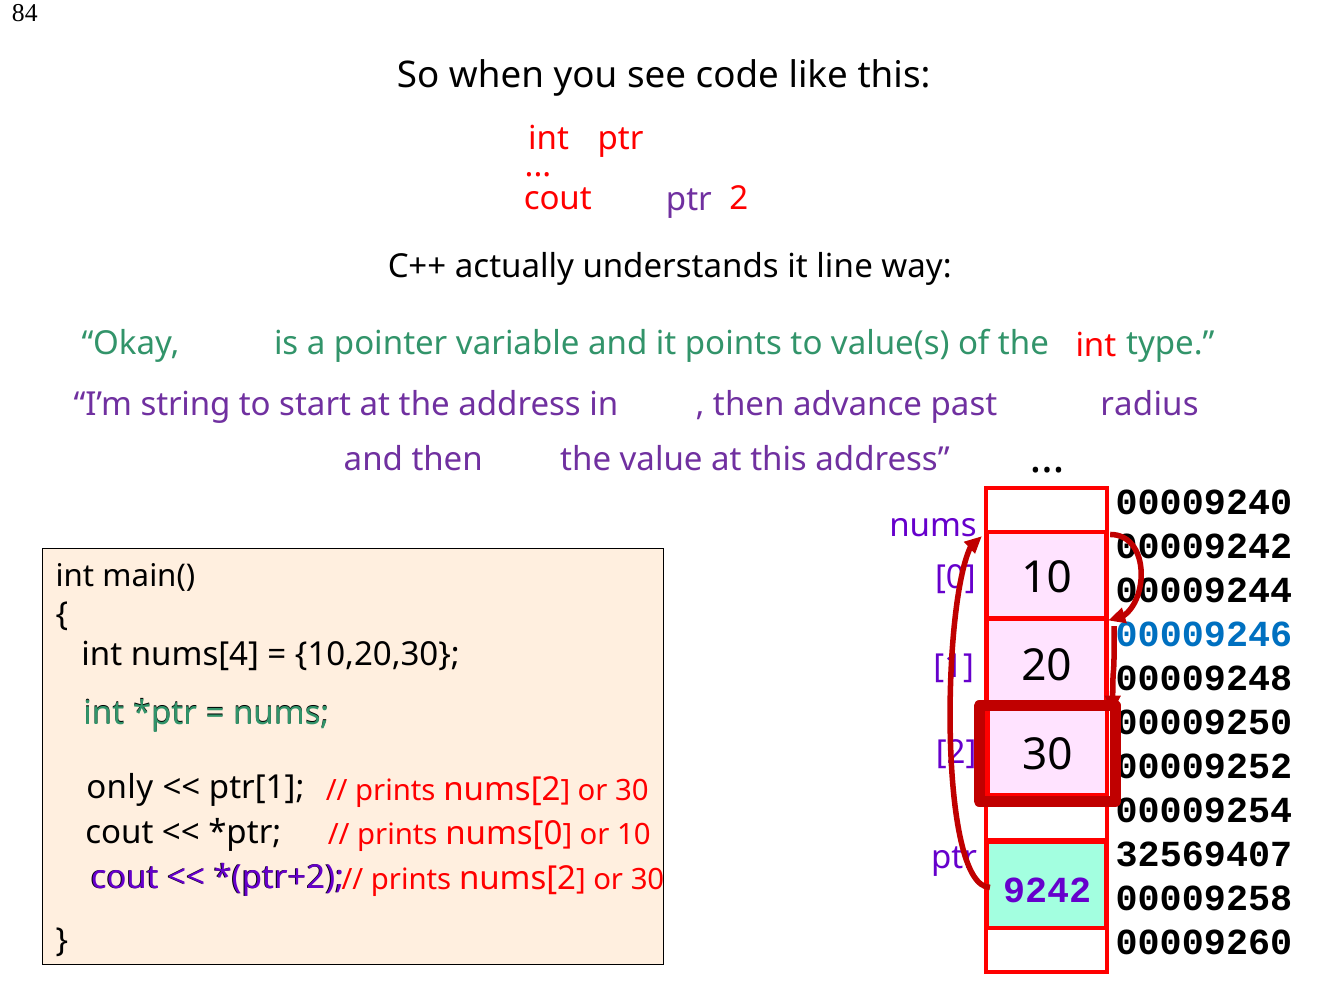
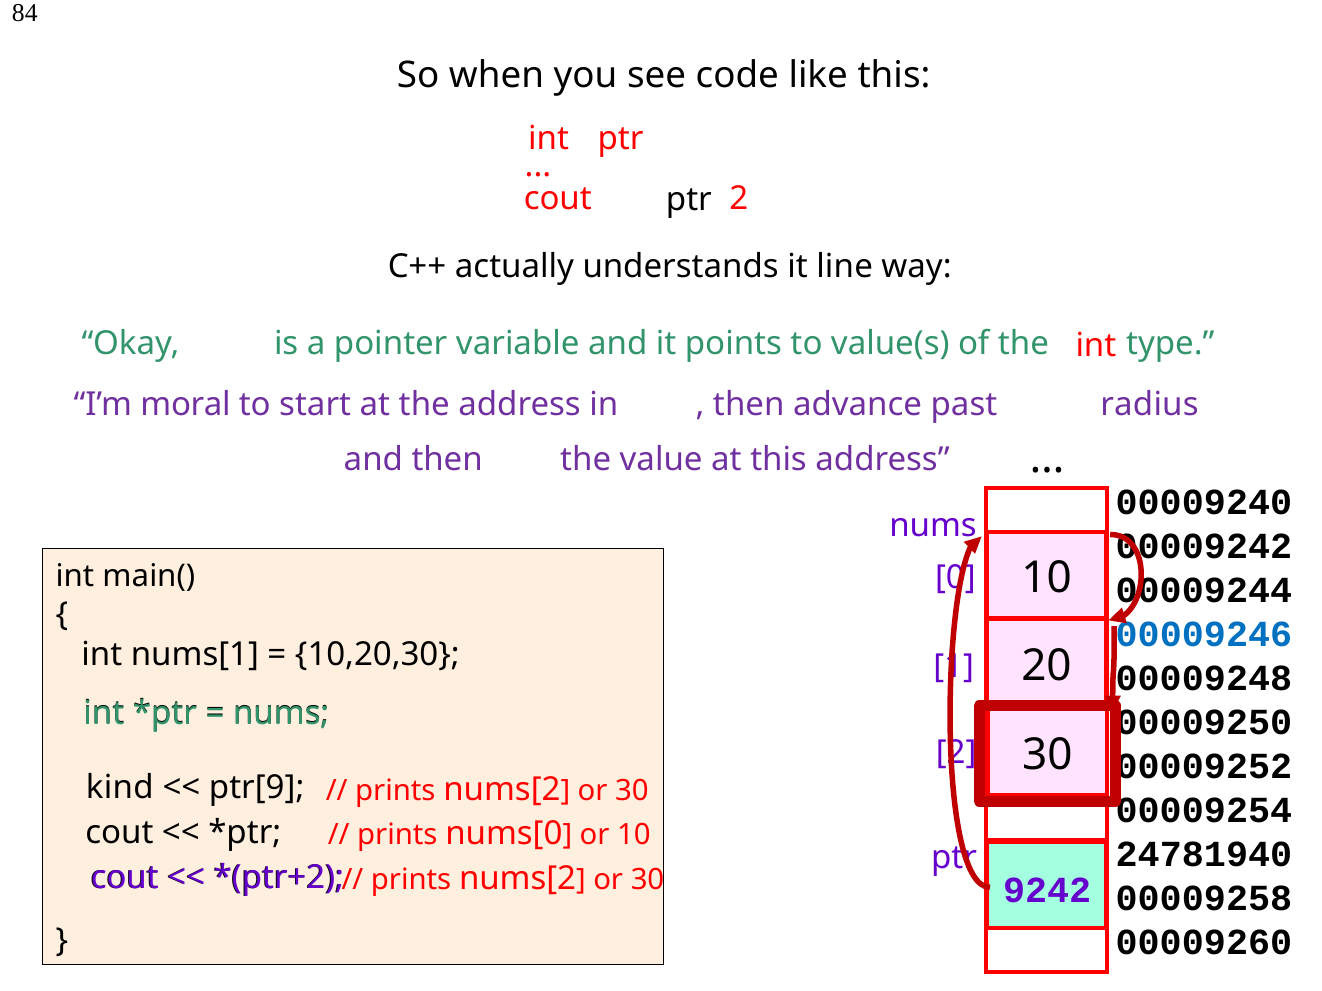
ptr colour: purple -> black (689, 199)
string: string -> moral (186, 405)
nums[4: nums[4 -> nums[1 (195, 655)
only: only -> kind (120, 788)
ptr[1: ptr[1 -> ptr[9 (257, 788)
32569407: 32569407 -> 24781940 (1204, 855)
